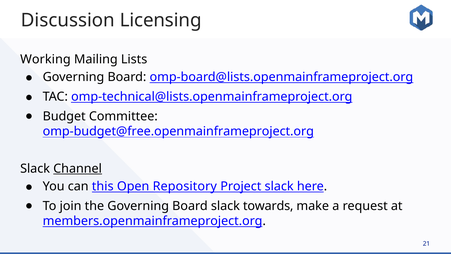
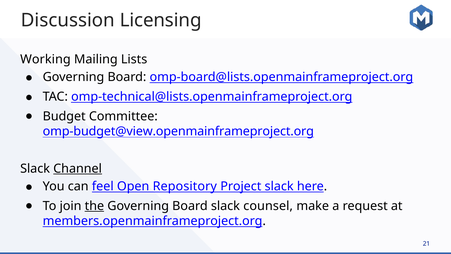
omp-budget@free.openmainframeproject.org: omp-budget@free.openmainframeproject.org -> omp-budget@view.openmainframeproject.org (178, 131)
this: this -> feel (103, 186)
the underline: none -> present (94, 206)
towards: towards -> counsel (268, 206)
